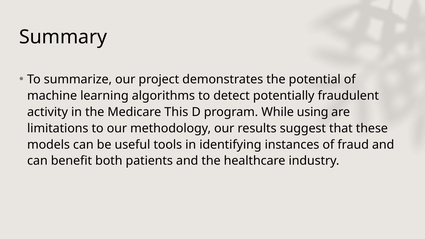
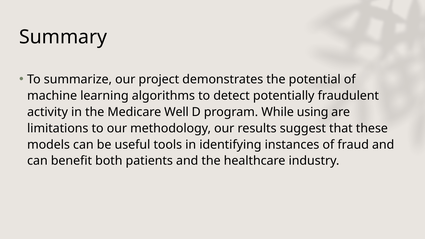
This: This -> Well (176, 112)
